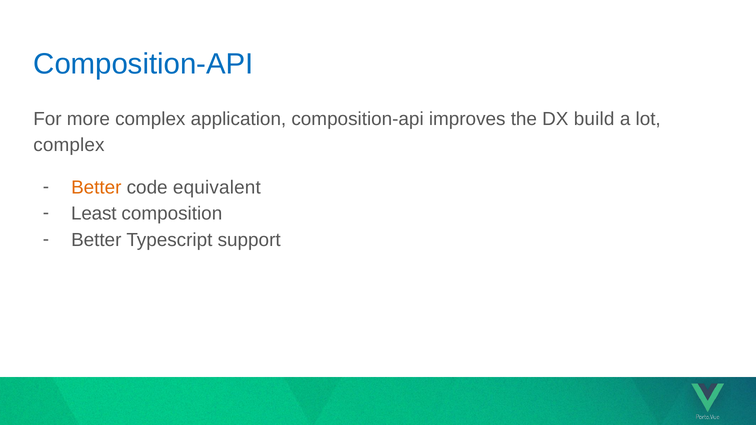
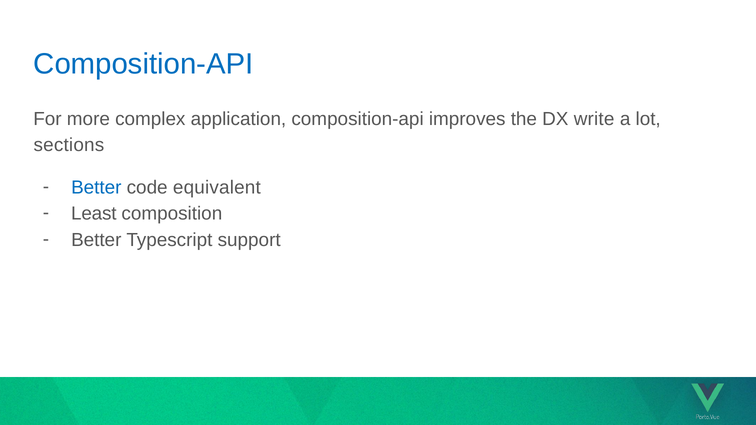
build: build -> write (594, 119)
complex: complex -> sections (69, 145)
Better colour: orange -> blue (96, 188)
